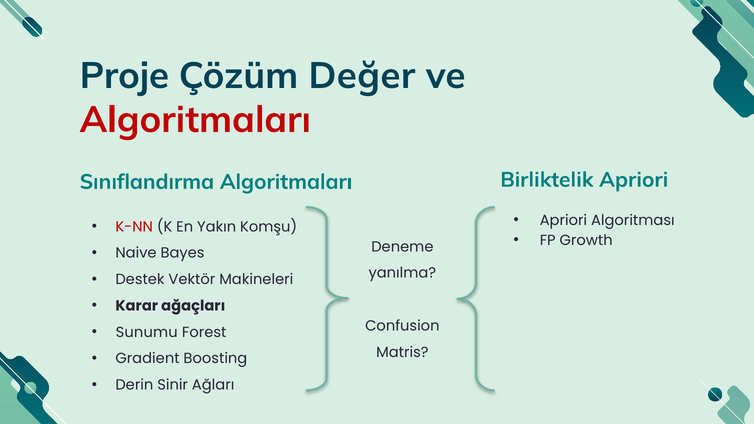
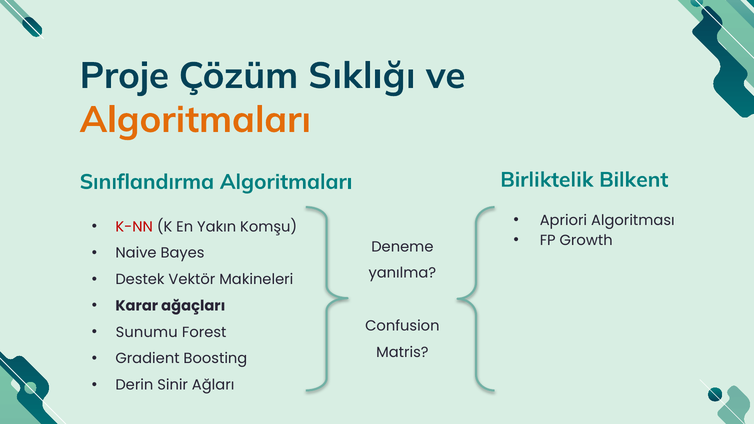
Değer: Değer -> Sıklığı (362, 76)
Algoritmaları colour: red -> orange (195, 120)
Birliktelik Apriori: Apriori -> Bilkent (634, 180)
